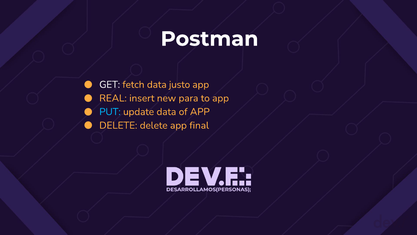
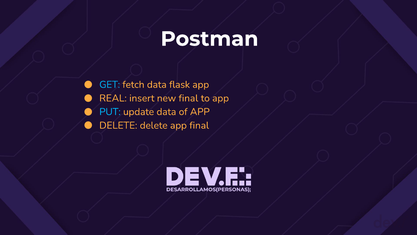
GET colour: white -> light blue (110, 84)
justo: justo -> flask (180, 84)
new para: para -> final (188, 98)
